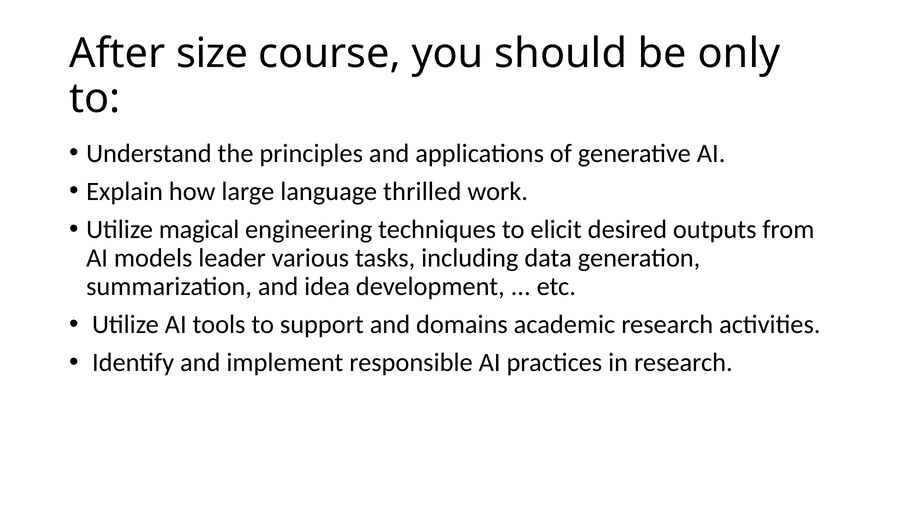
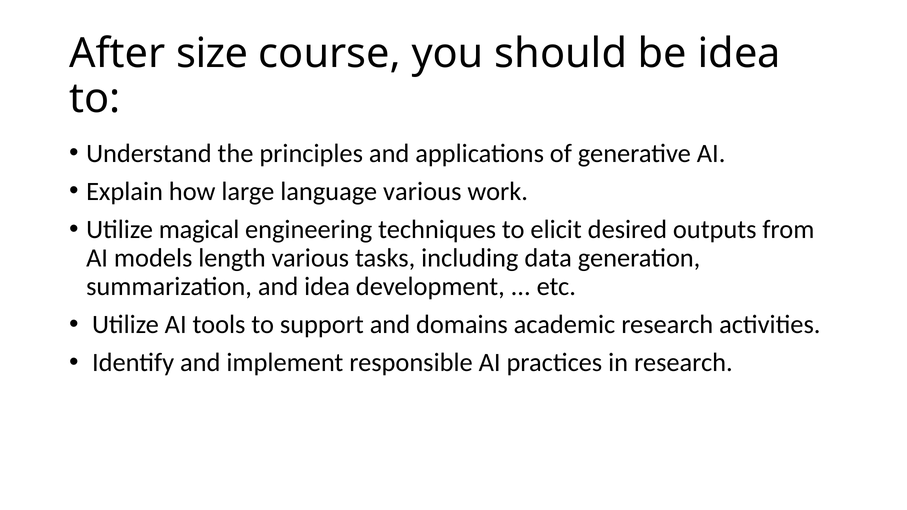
be only: only -> idea (739, 54)
language thrilled: thrilled -> various (422, 191)
leader: leader -> length (232, 258)
